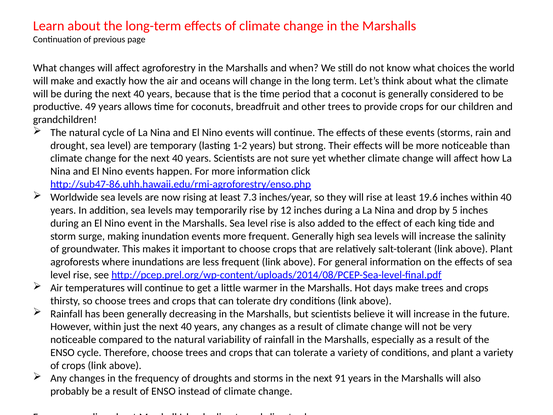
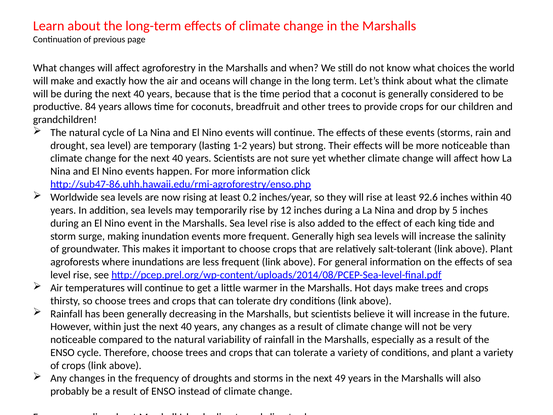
49: 49 -> 84 (91, 107)
7.3: 7.3 -> 0.2 (250, 197)
19.6: 19.6 -> 92.6 (428, 197)
91: 91 -> 49 (340, 378)
